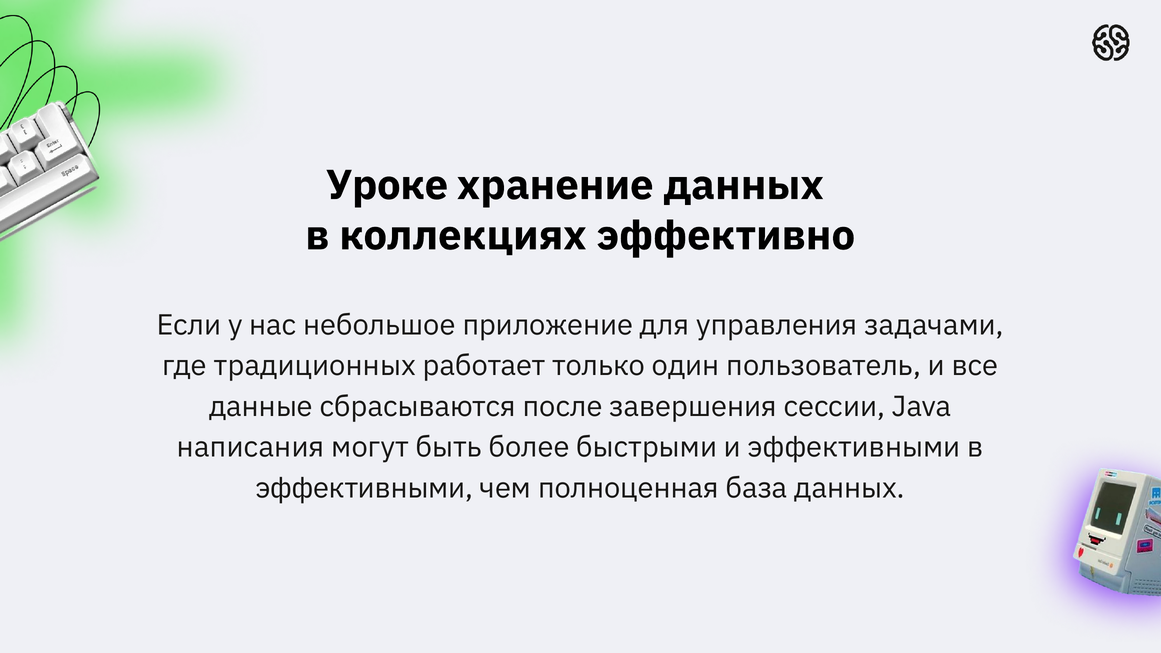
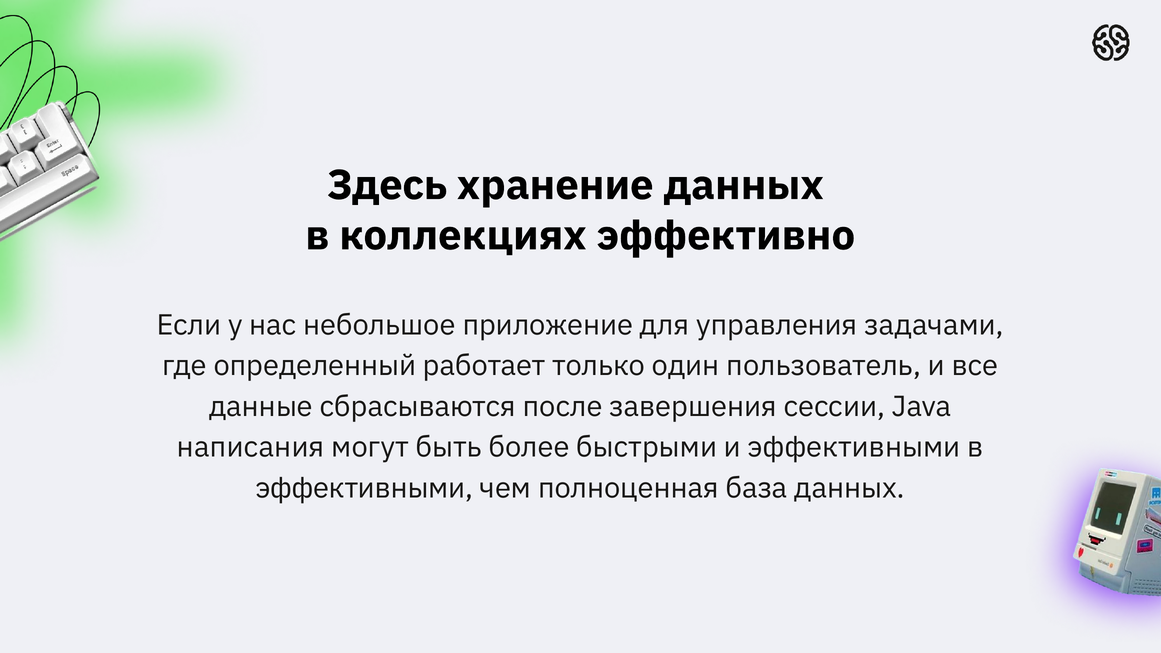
Уроке: Уроке -> Здесь (387, 185)
традиционных: традиционных -> определенный (315, 366)
